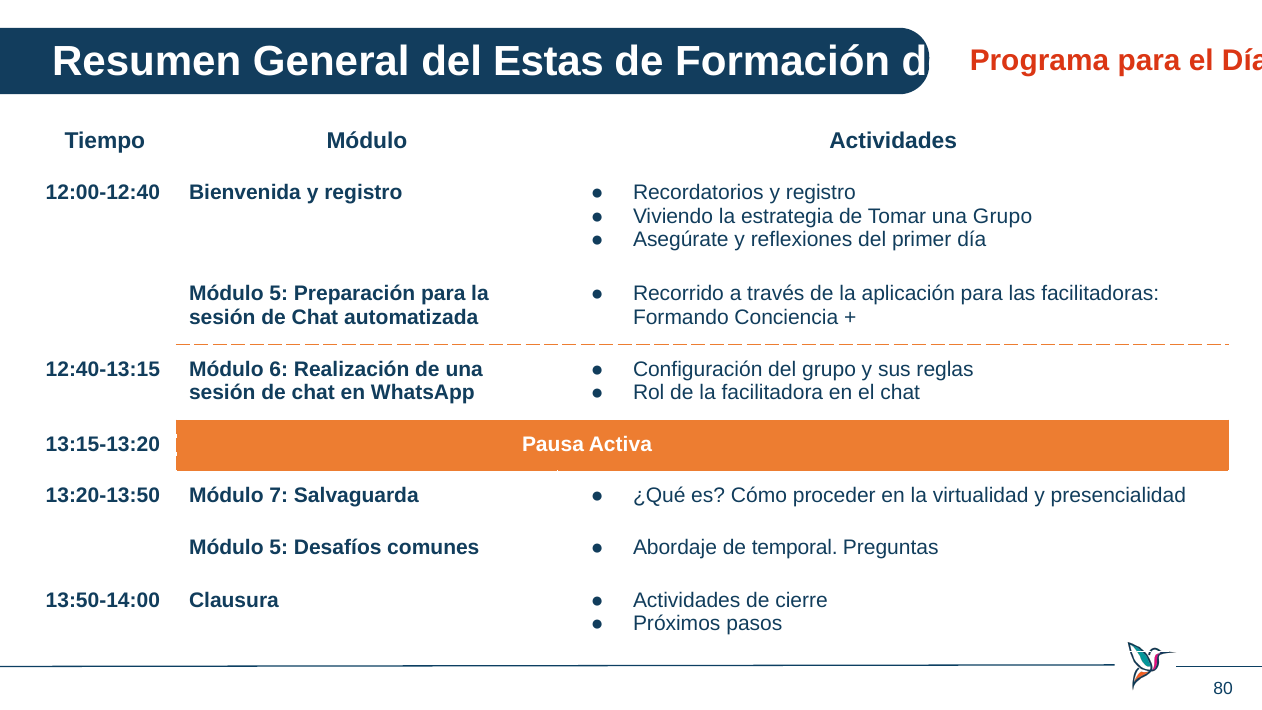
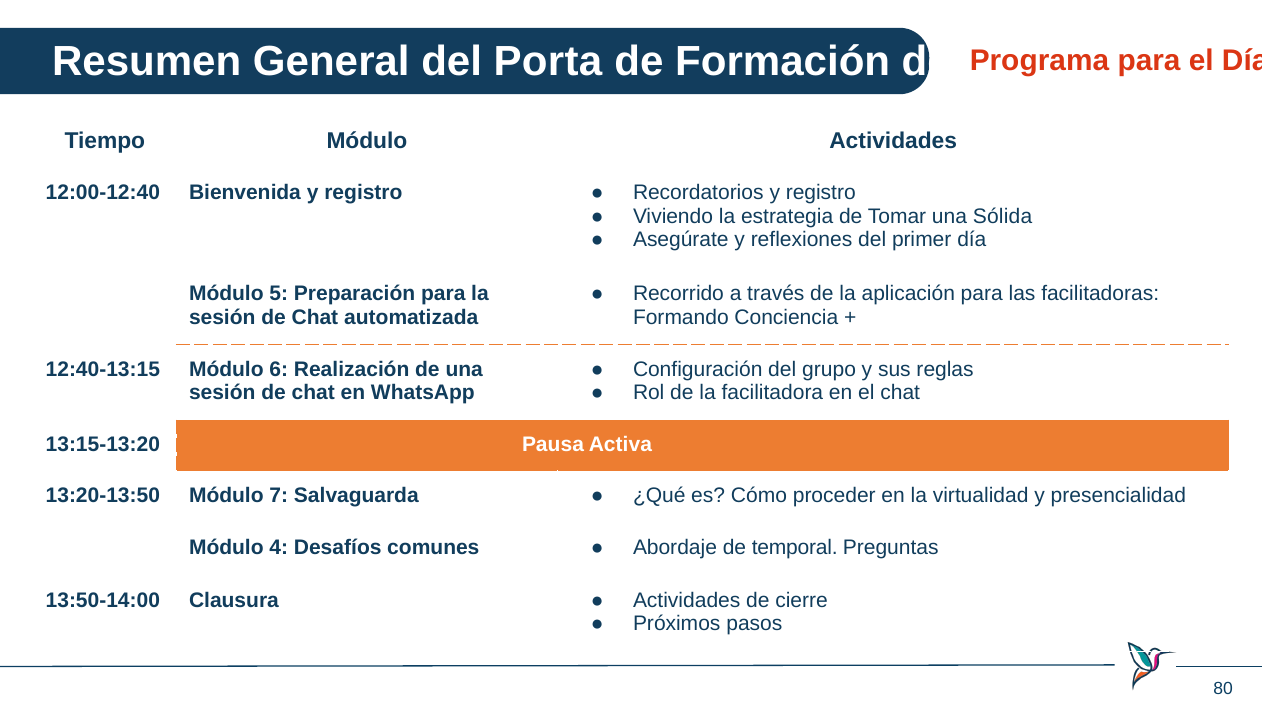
Estas: Estas -> Porta (548, 62)
una Grupo: Grupo -> Sólida (1003, 216)
5: 5 -> 4 (279, 548)
